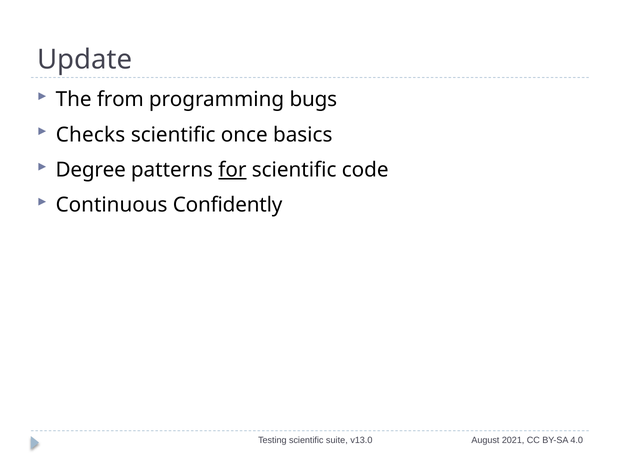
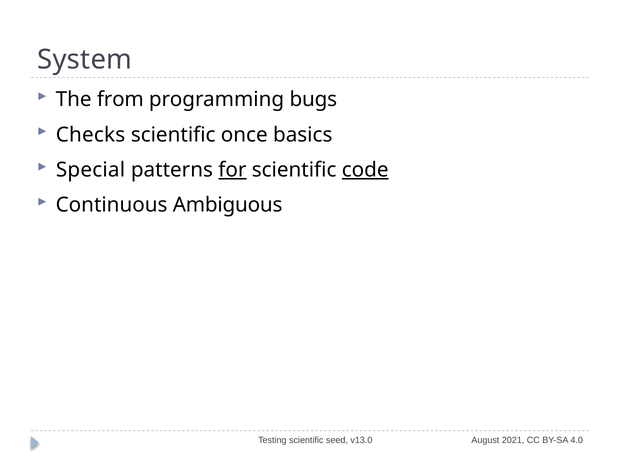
Update: Update -> System (85, 60)
Degree: Degree -> Special (91, 170)
code underline: none -> present (365, 170)
Confidently: Confidently -> Ambiguous (228, 205)
suite: suite -> seed (337, 440)
